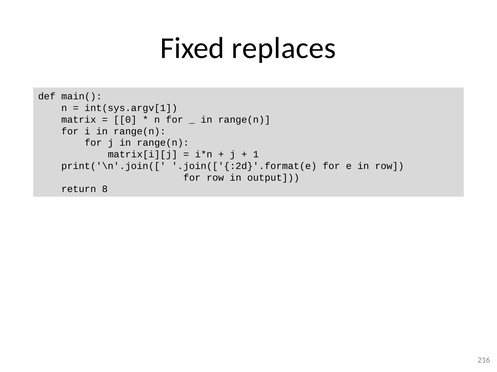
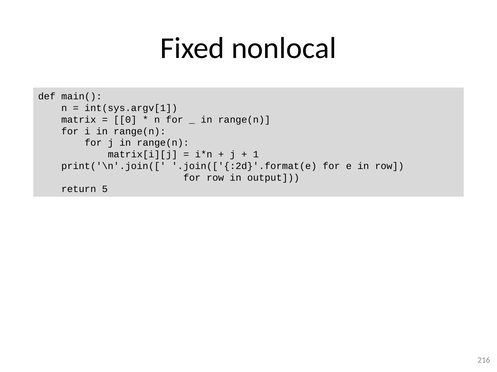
replaces: replaces -> nonlocal (284, 48)
8: 8 -> 5 (105, 189)
